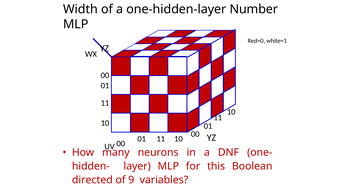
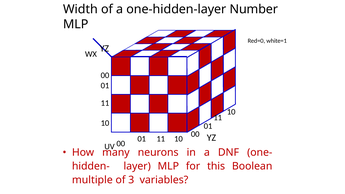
directed: directed -> multiple (92, 180)
9: 9 -> 3 (131, 180)
